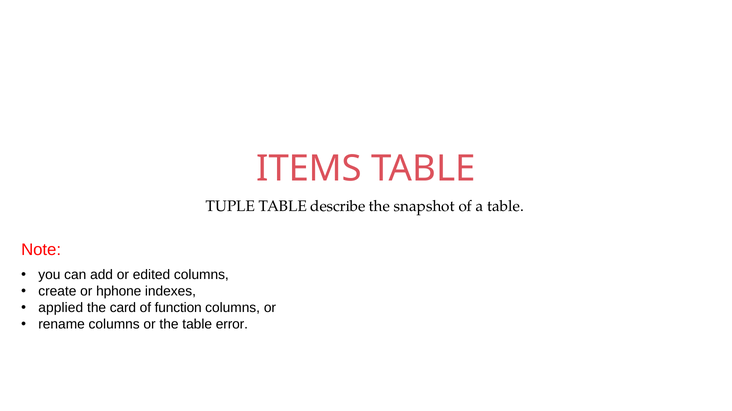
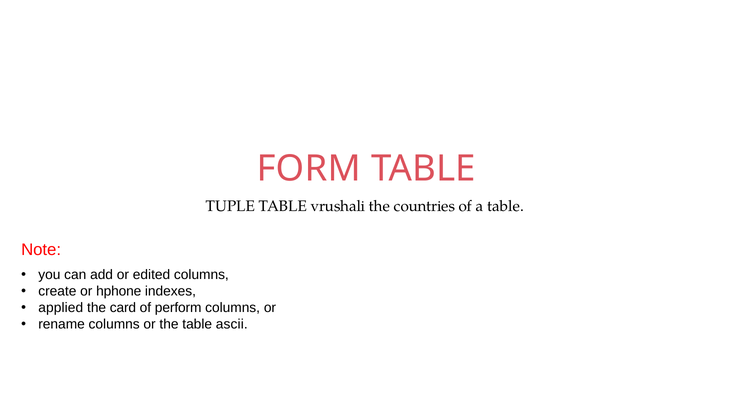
ITEMS: ITEMS -> FORM (309, 169)
describe: describe -> vrushali (338, 207)
snapshot: snapshot -> countries (424, 207)
function: function -> perform (178, 308)
error: error -> ascii (232, 325)
